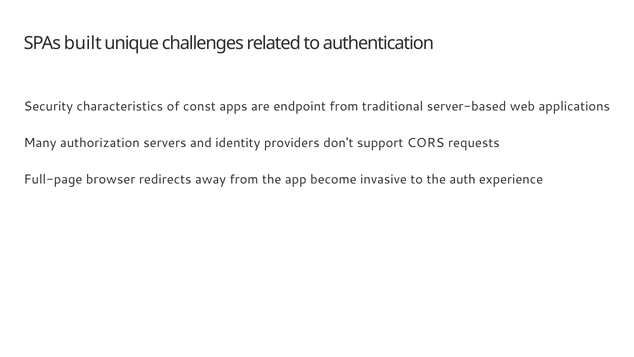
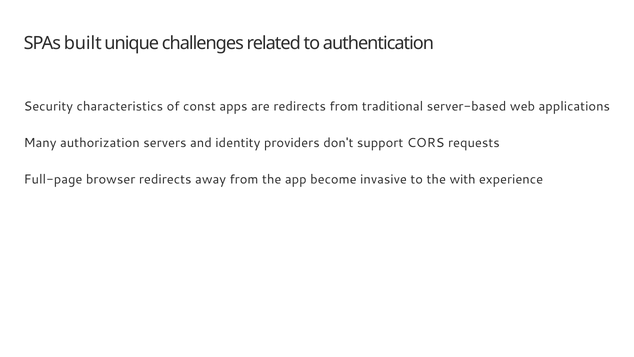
are endpoint: endpoint -> redirects (300, 107)
auth: auth -> with (463, 179)
